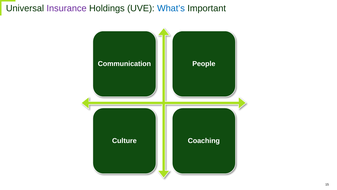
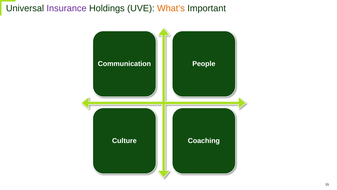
What’s colour: blue -> orange (171, 8)
